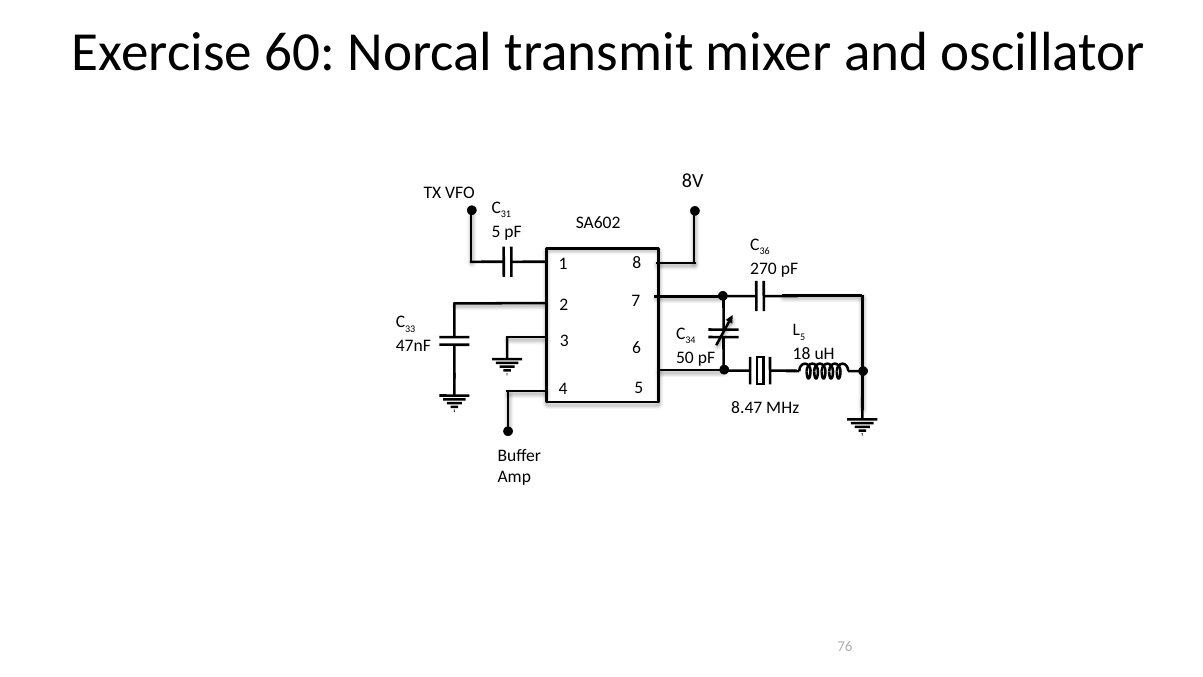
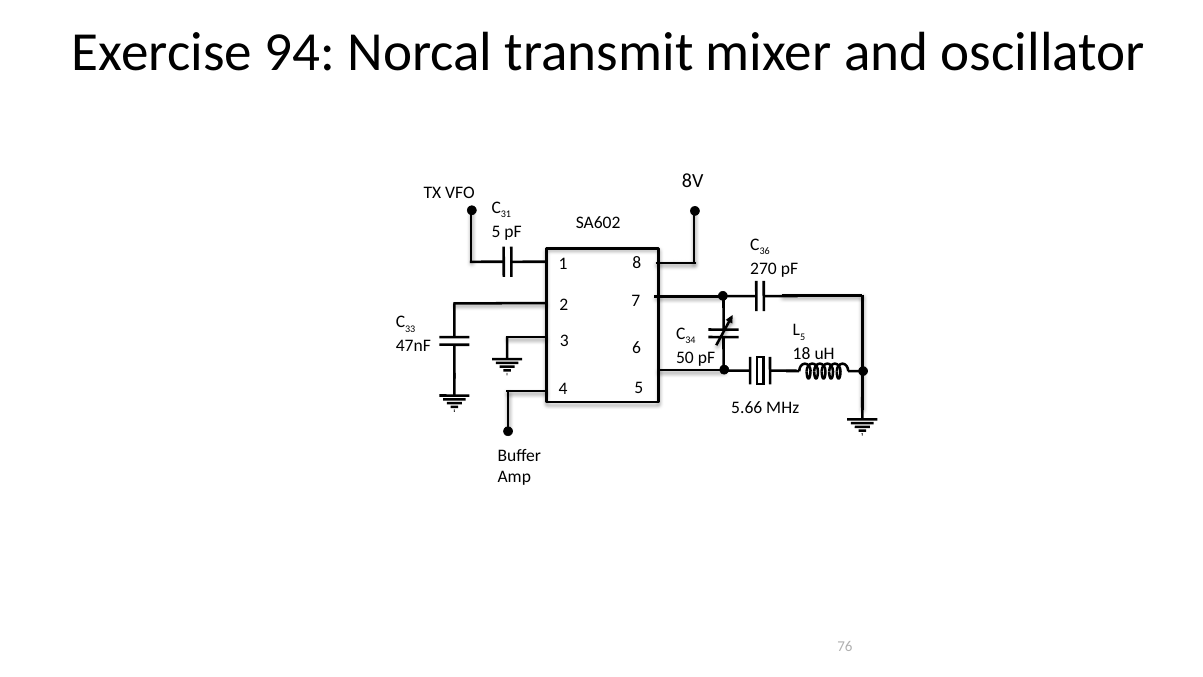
60: 60 -> 94 (300, 52)
8.47: 8.47 -> 5.66 (747, 408)
